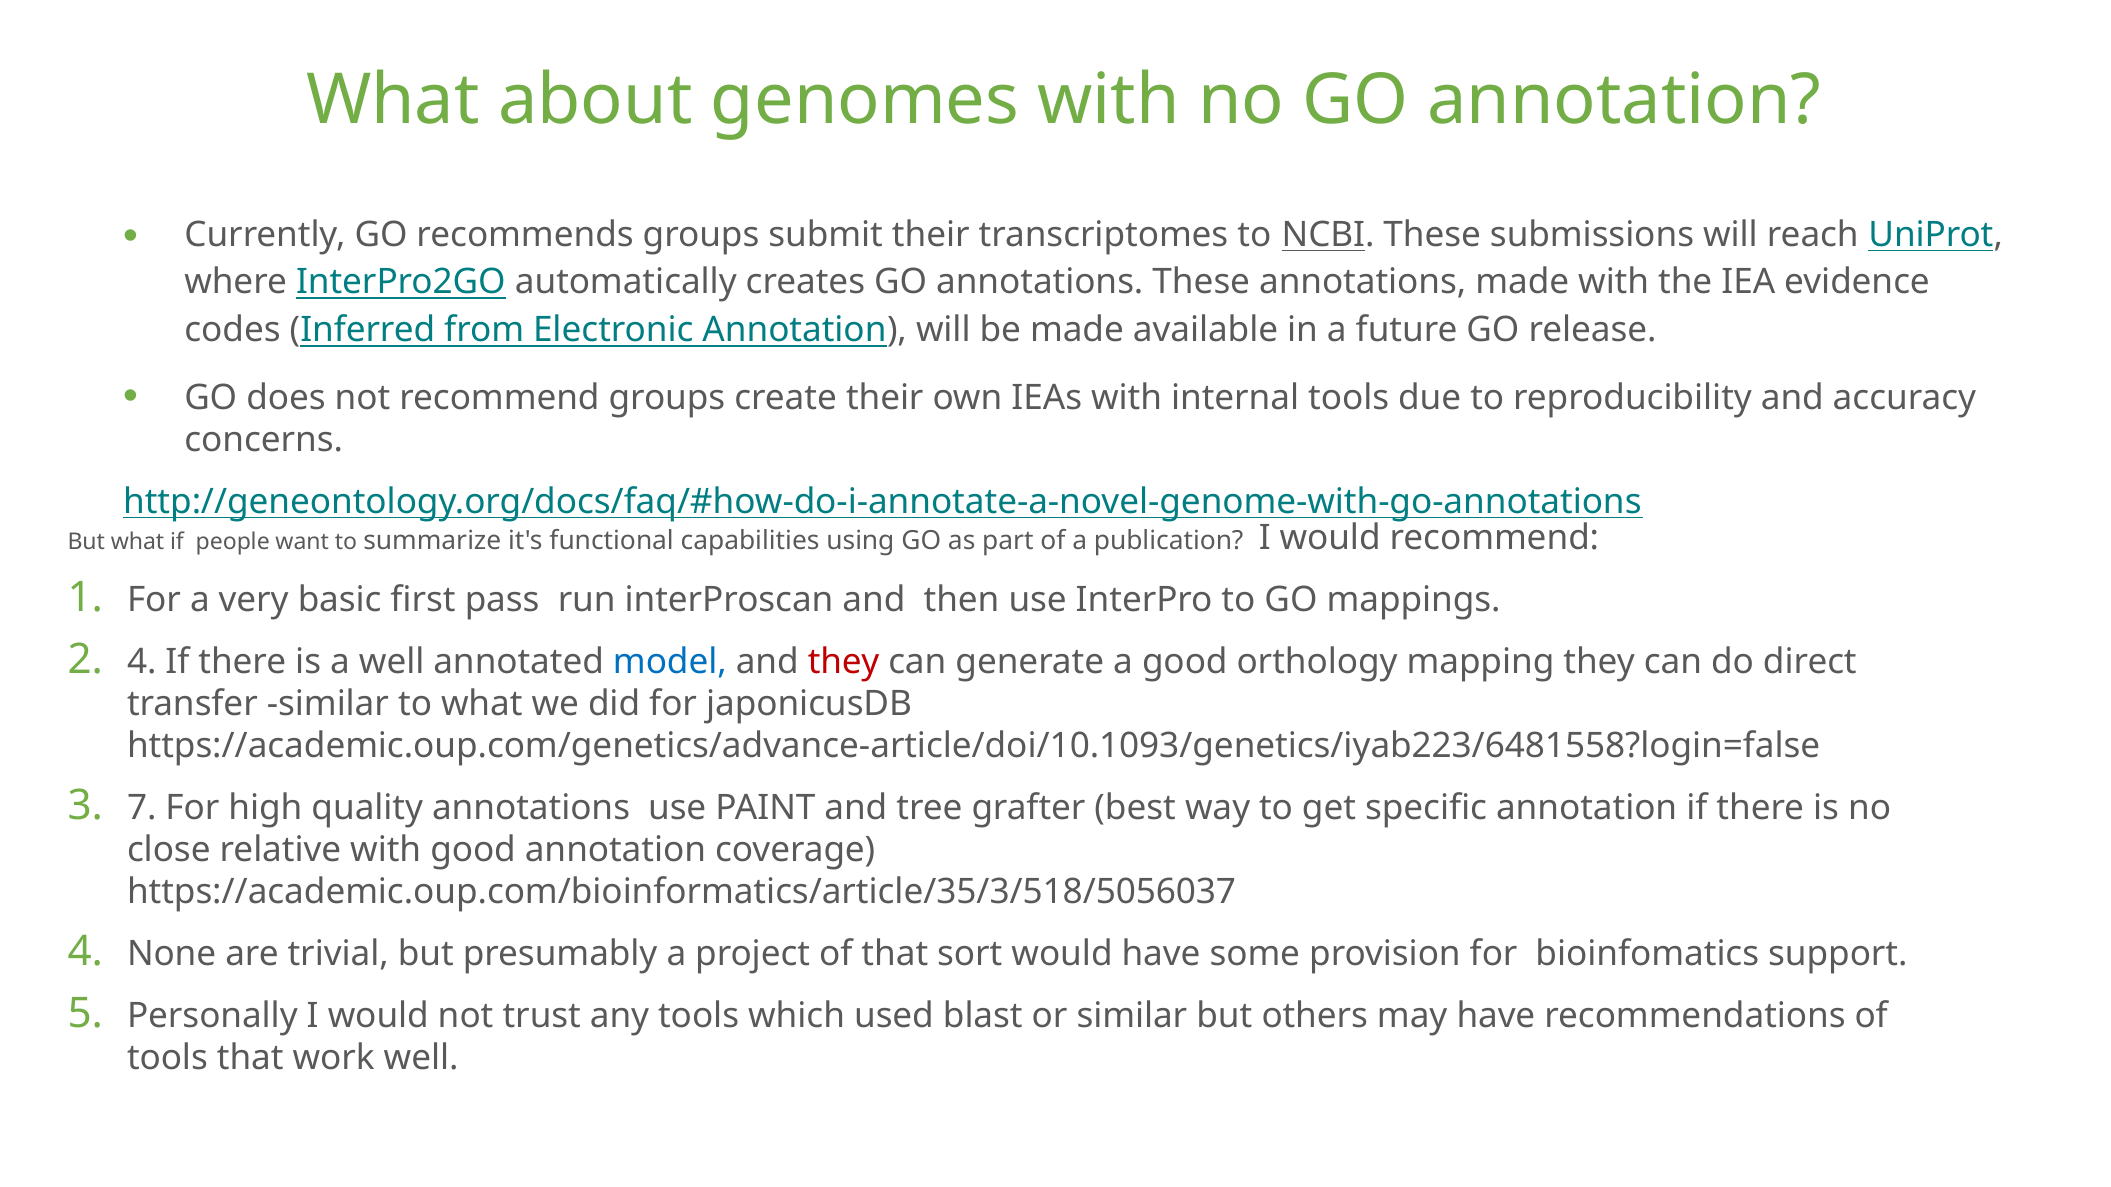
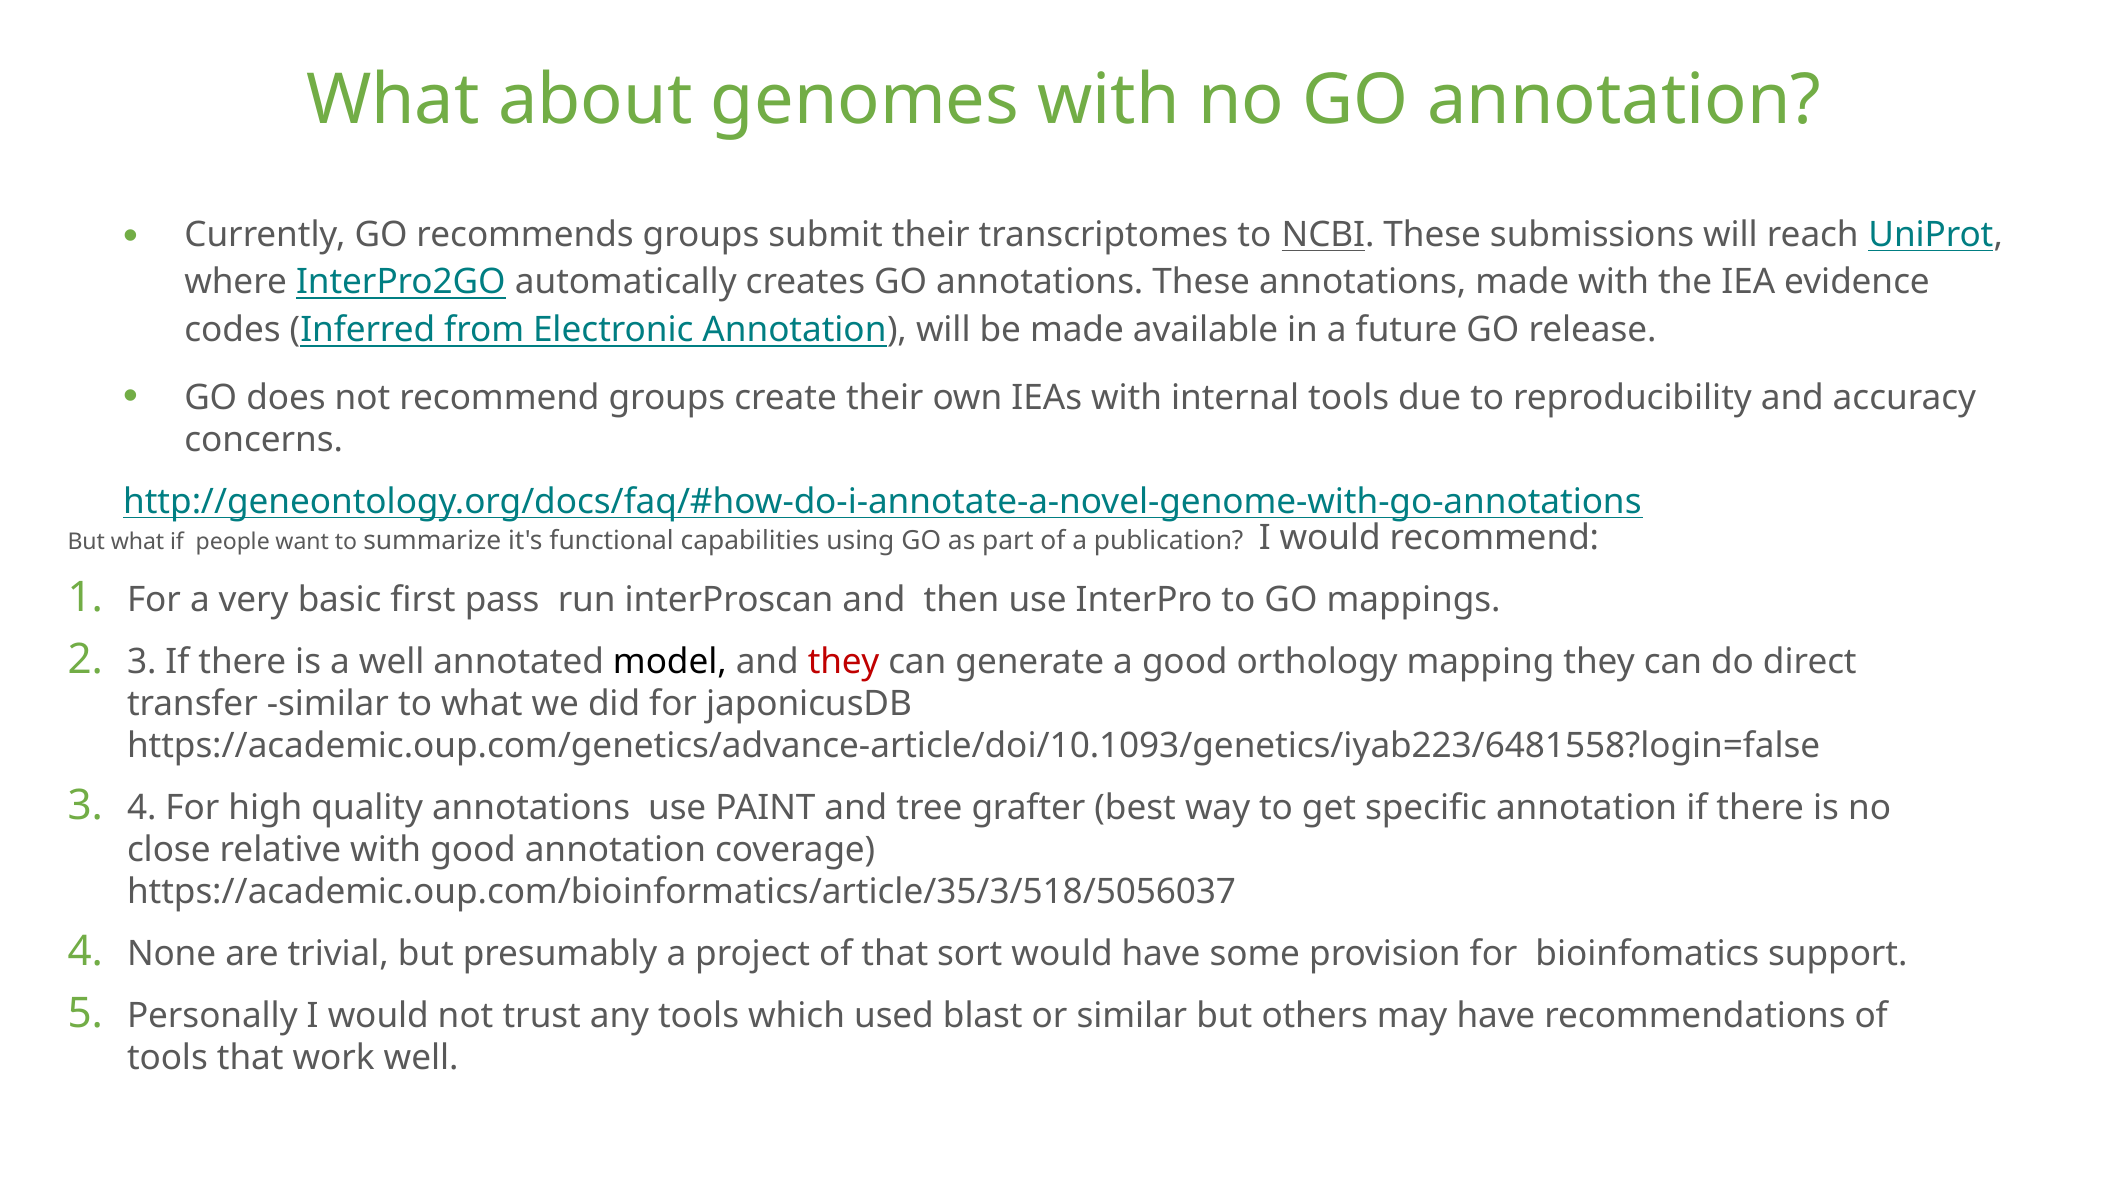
2 4: 4 -> 3 (142, 662)
model colour: blue -> black (670, 662)
3 7: 7 -> 4 (142, 808)
